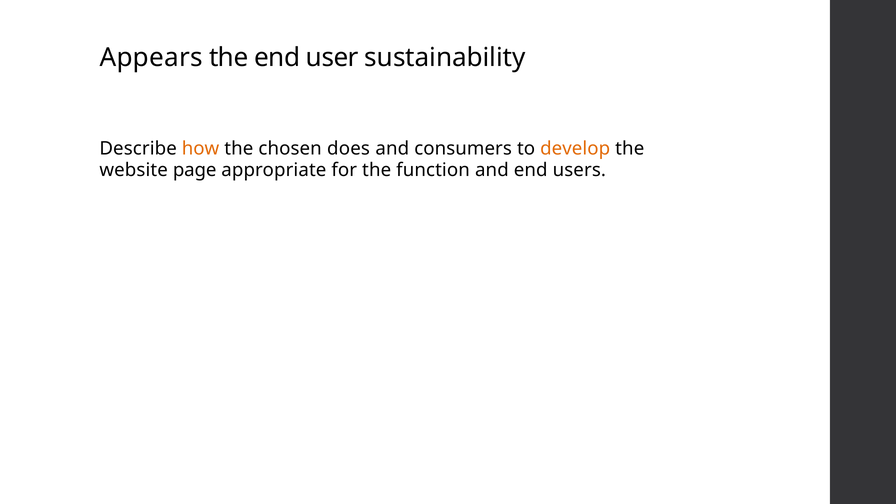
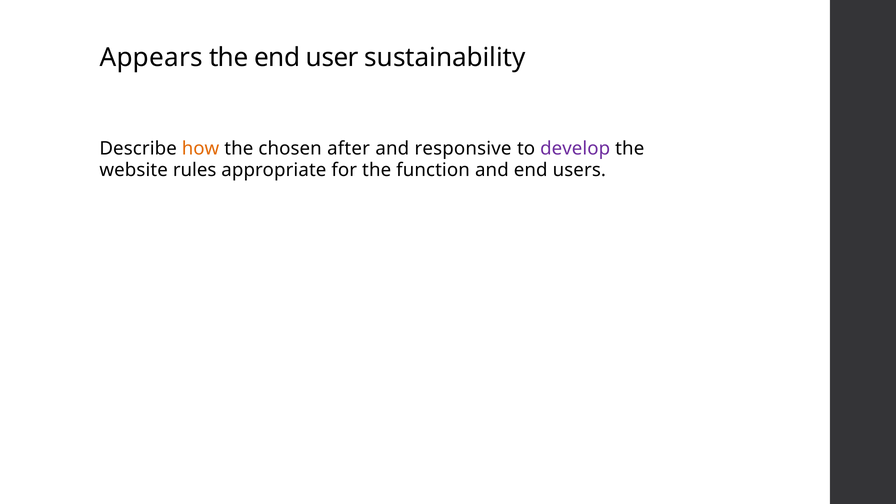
does: does -> after (349, 149)
consumers: consumers -> responsive (463, 149)
develop colour: orange -> purple (575, 149)
page: page -> rules (195, 170)
